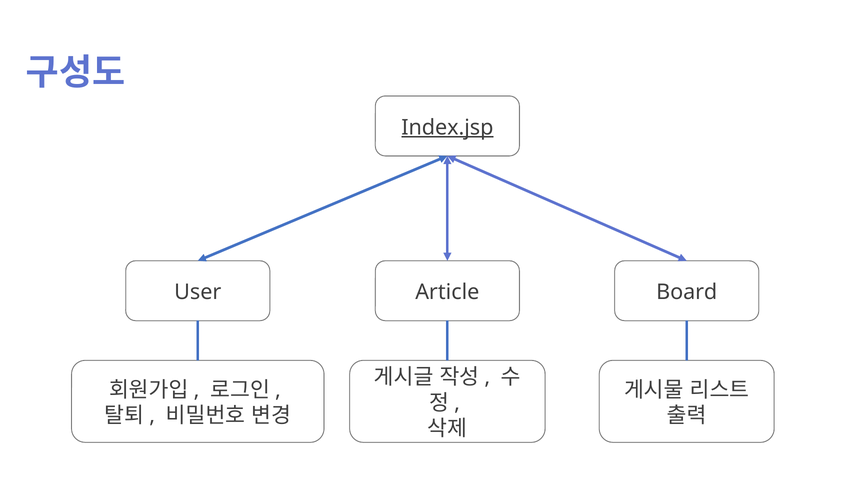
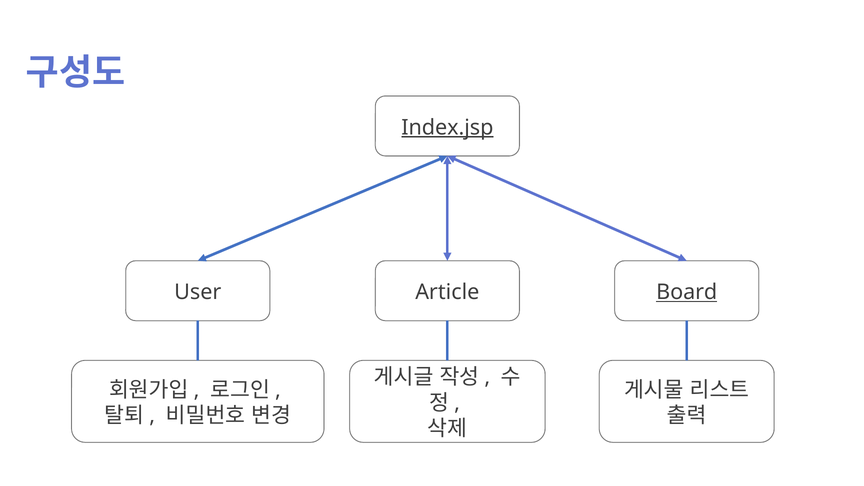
Board underline: none -> present (687, 292)
